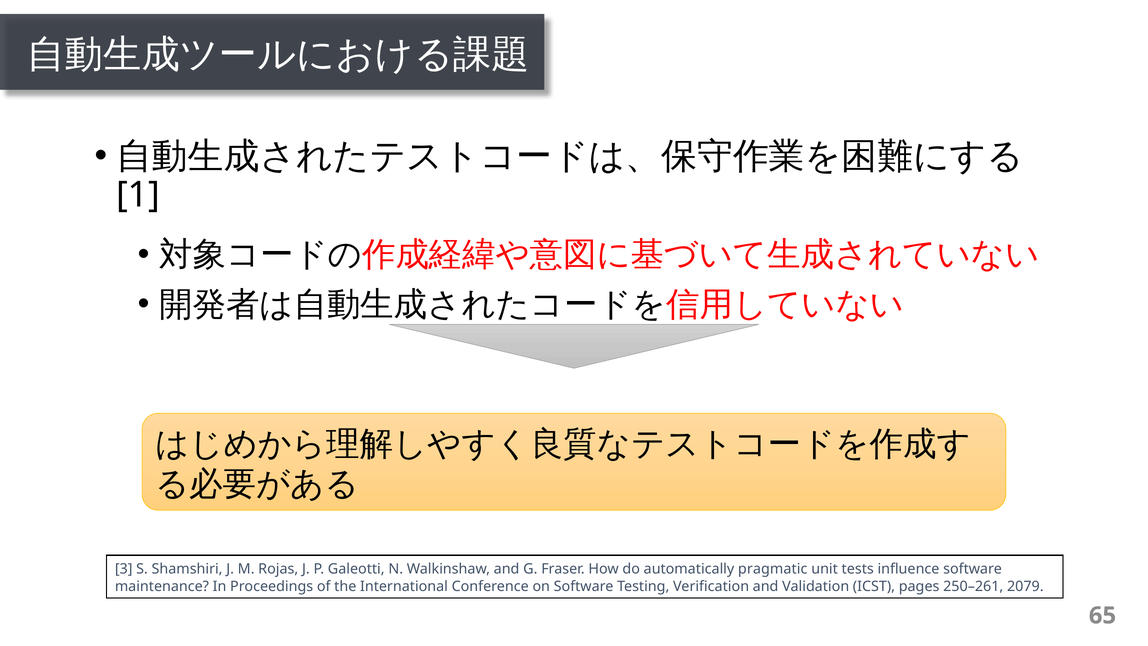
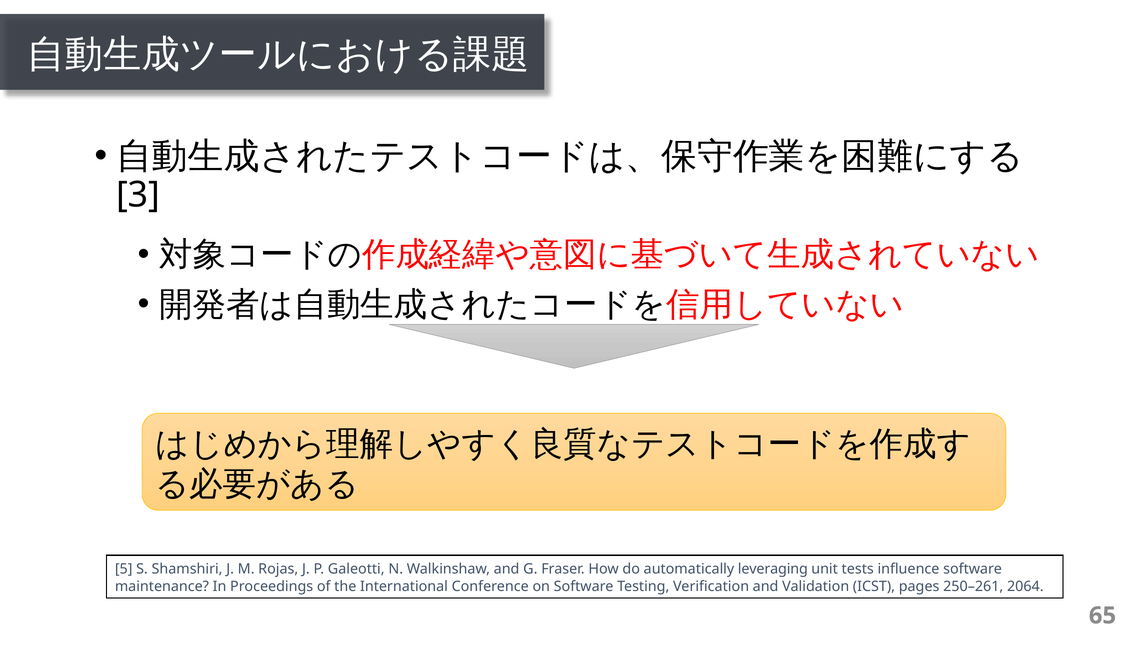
1: 1 -> 3 (138, 195)
3: 3 -> 5 (124, 569)
pragmatic: pragmatic -> leveraging (773, 569)
2079: 2079 -> 2064 (1025, 586)
